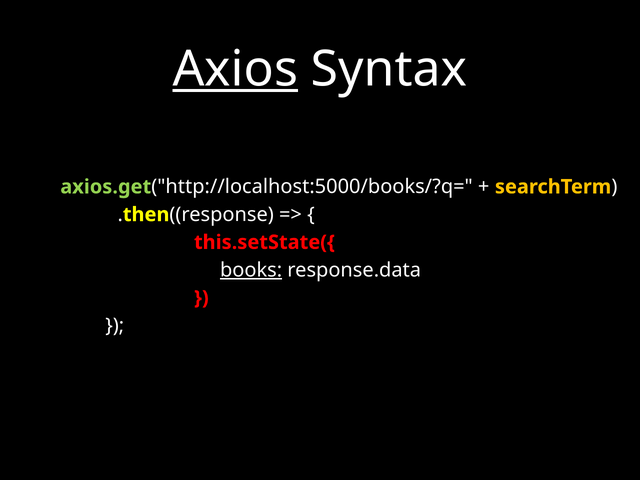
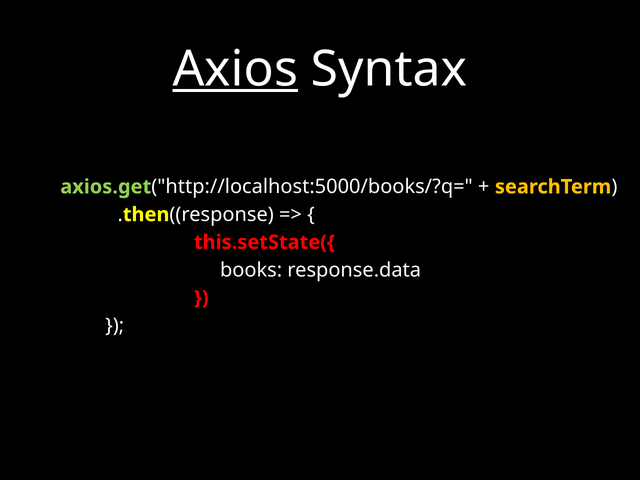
books underline: present -> none (251, 270)
